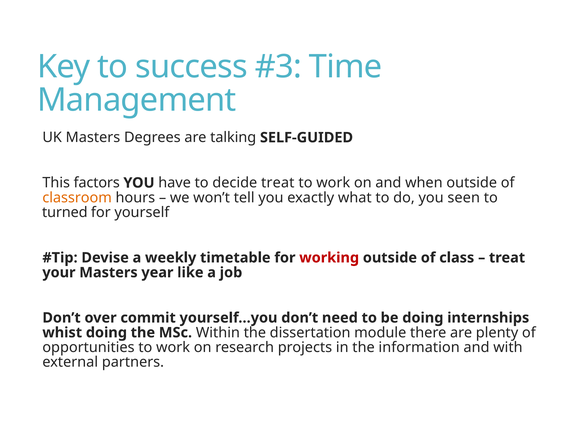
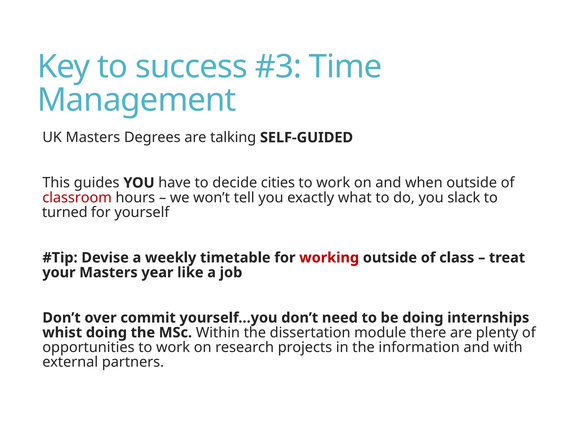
factors: factors -> guides (97, 183)
decide treat: treat -> cities (278, 183)
classroom colour: orange -> red (77, 198)
seen: seen -> slack (464, 198)
